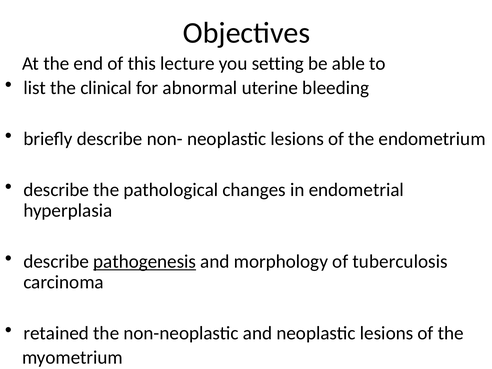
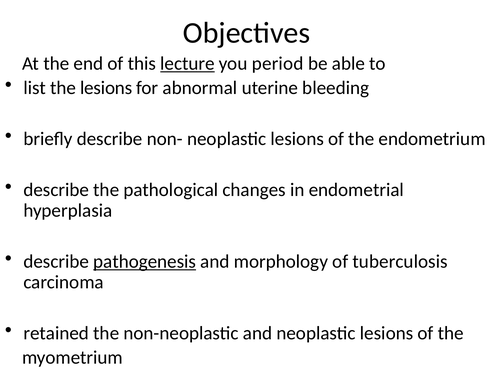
lecture underline: none -> present (187, 64)
setting: setting -> period (278, 64)
the clinical: clinical -> lesions (106, 88)
